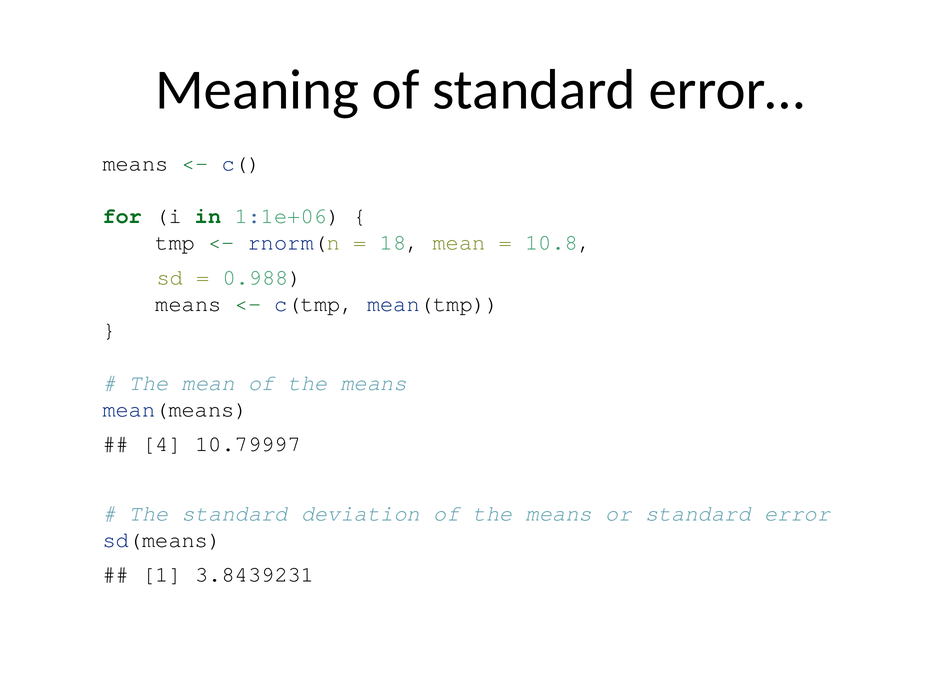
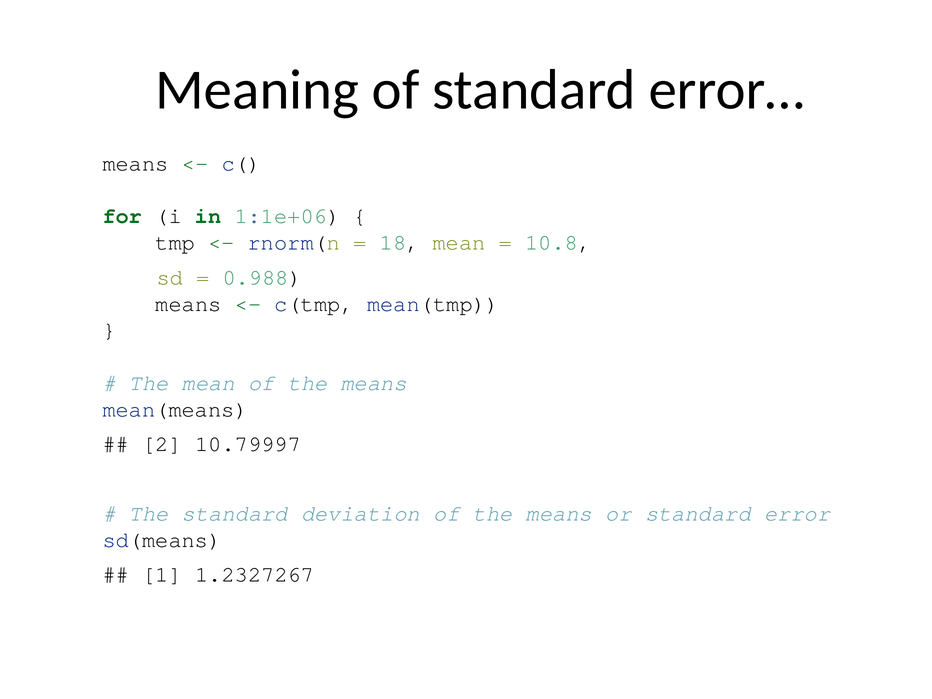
4: 4 -> 2 (162, 444)
3.8439231: 3.8439231 -> 1.2327267 (255, 575)
